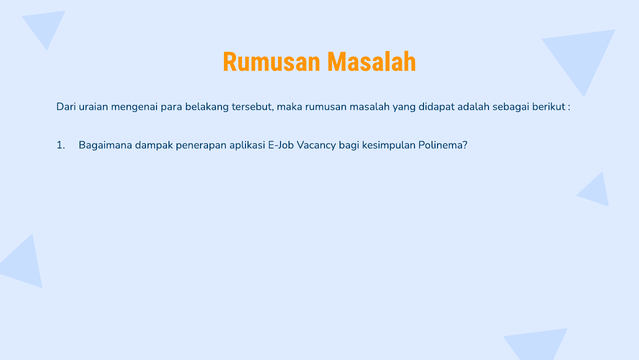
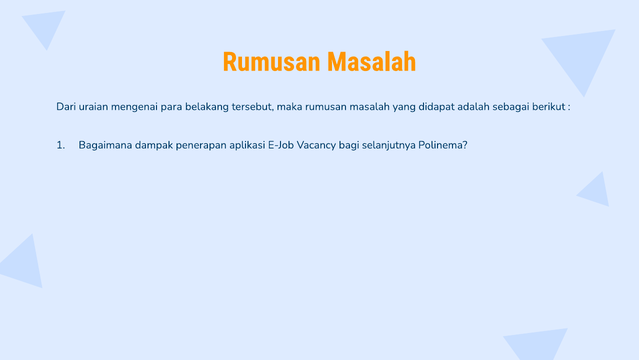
kesimpulan: kesimpulan -> selanjutnya (389, 145)
